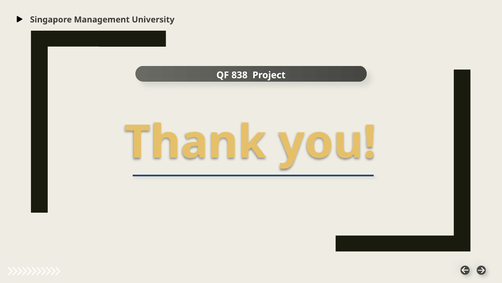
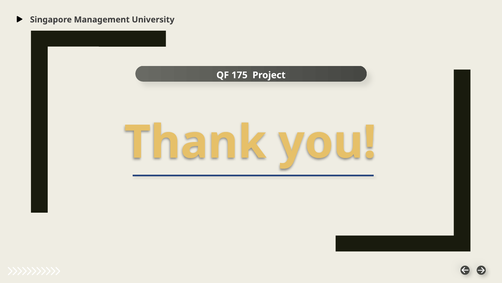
838: 838 -> 175 (239, 75)
